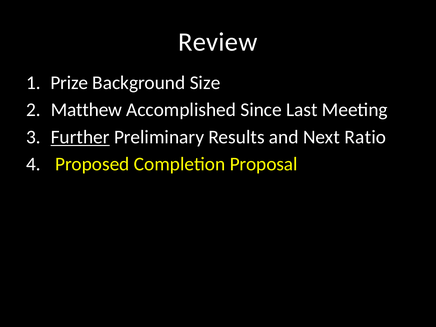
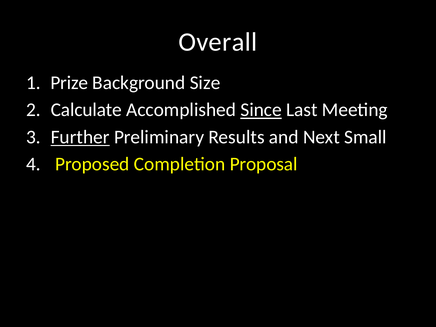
Review: Review -> Overall (218, 42)
Matthew: Matthew -> Calculate (86, 110)
Since underline: none -> present (261, 110)
Ratio: Ratio -> Small (365, 137)
